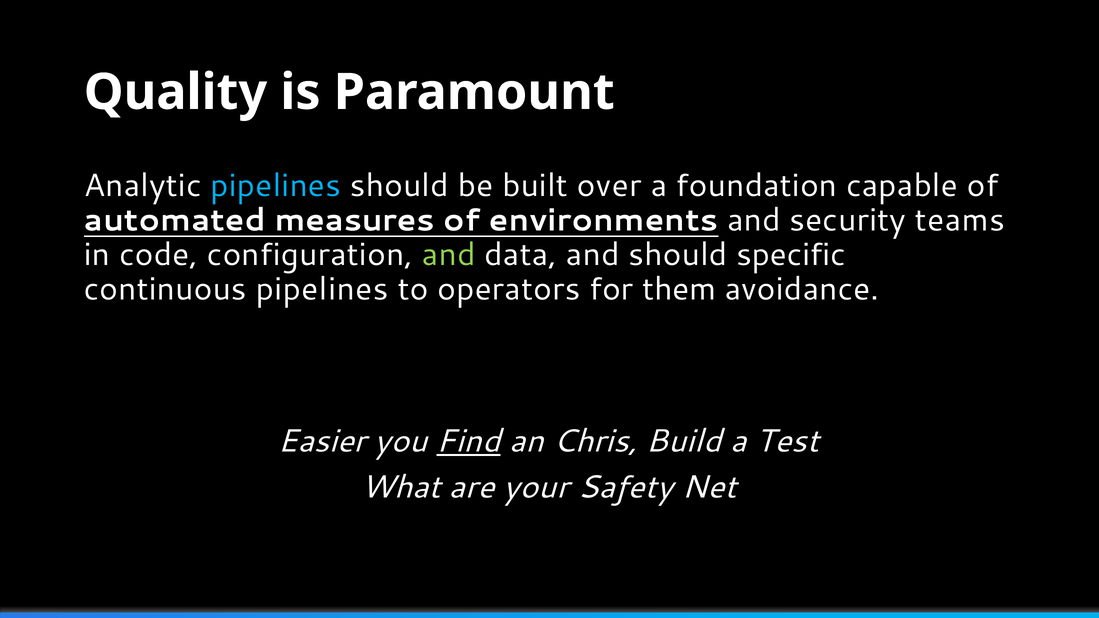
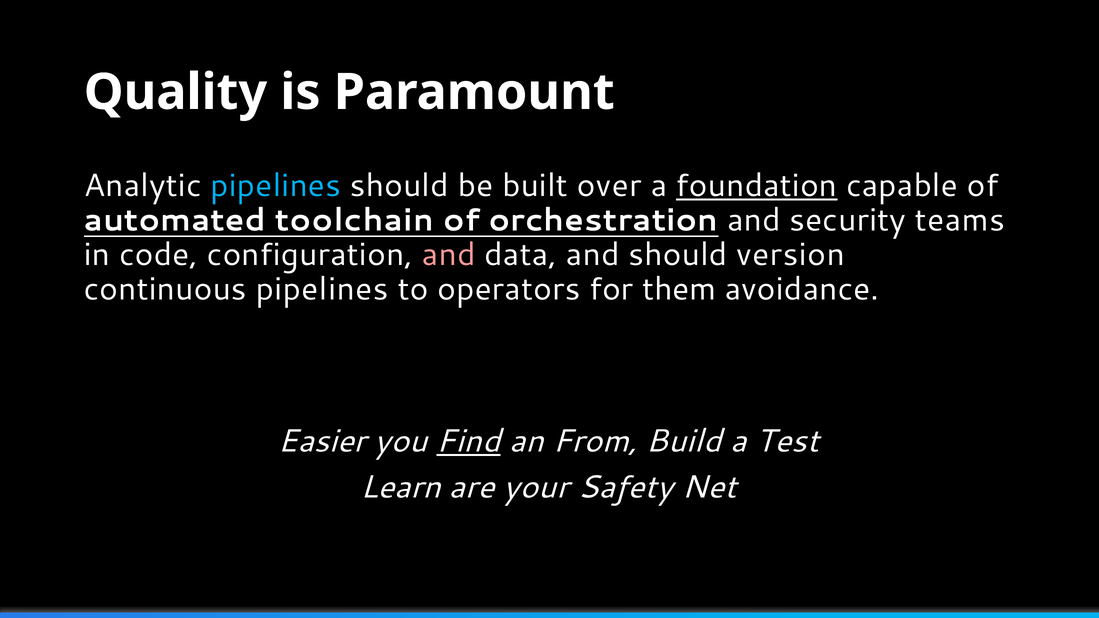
foundation underline: none -> present (757, 186)
measures: measures -> toolchain (354, 220)
environments: environments -> orchestration (604, 220)
and colour: light green -> pink (449, 255)
specific: specific -> version (791, 255)
Chris: Chris -> From (595, 441)
What: What -> Learn (401, 487)
